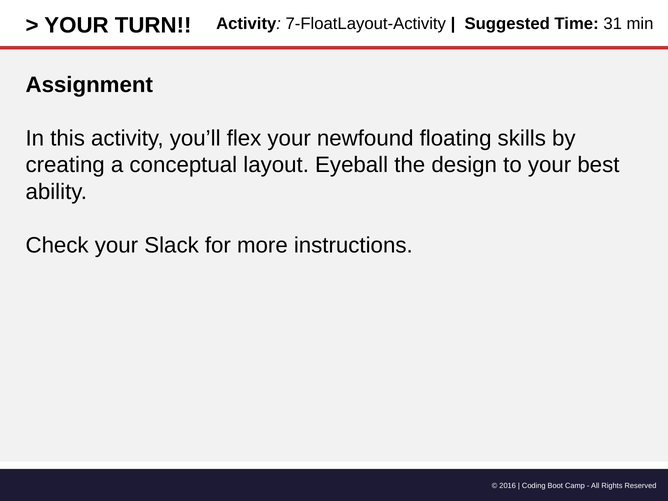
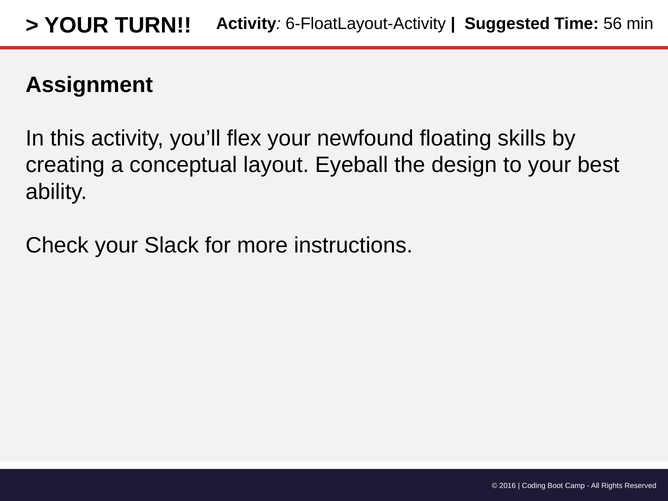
7-FloatLayout-Activity: 7-FloatLayout-Activity -> 6-FloatLayout-Activity (366, 24)
31: 31 -> 56 (613, 24)
